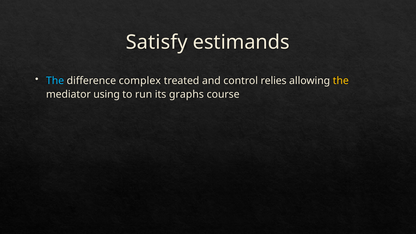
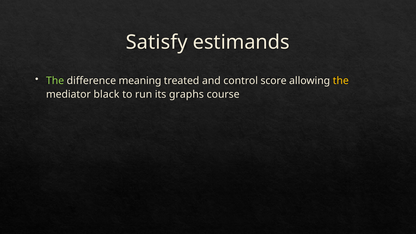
The colour: light blue -> light green (55, 81)
complex: complex -> meaning (140, 81)
relies: relies -> score (274, 81)
using: using -> black (107, 94)
